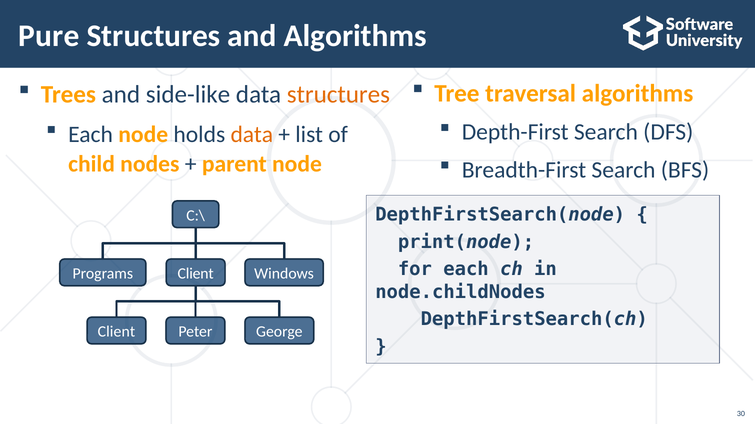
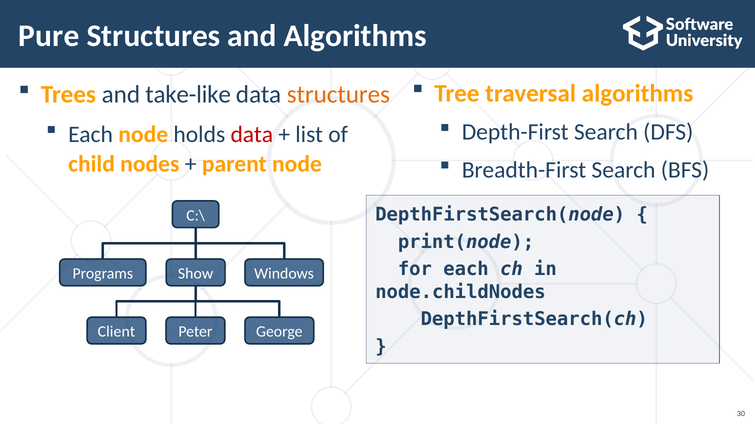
side-like: side-like -> take-like (188, 95)
data colour: orange -> red (252, 135)
Programs Client: Client -> Show (196, 274)
